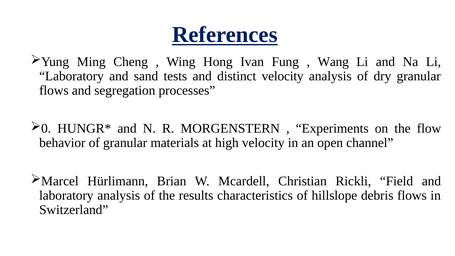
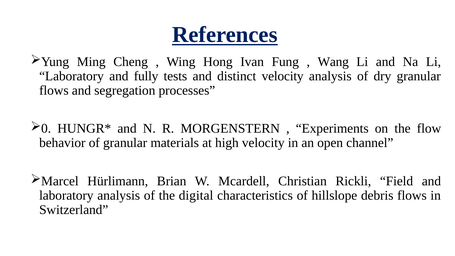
sand: sand -> fully (146, 76)
results: results -> digital (196, 195)
